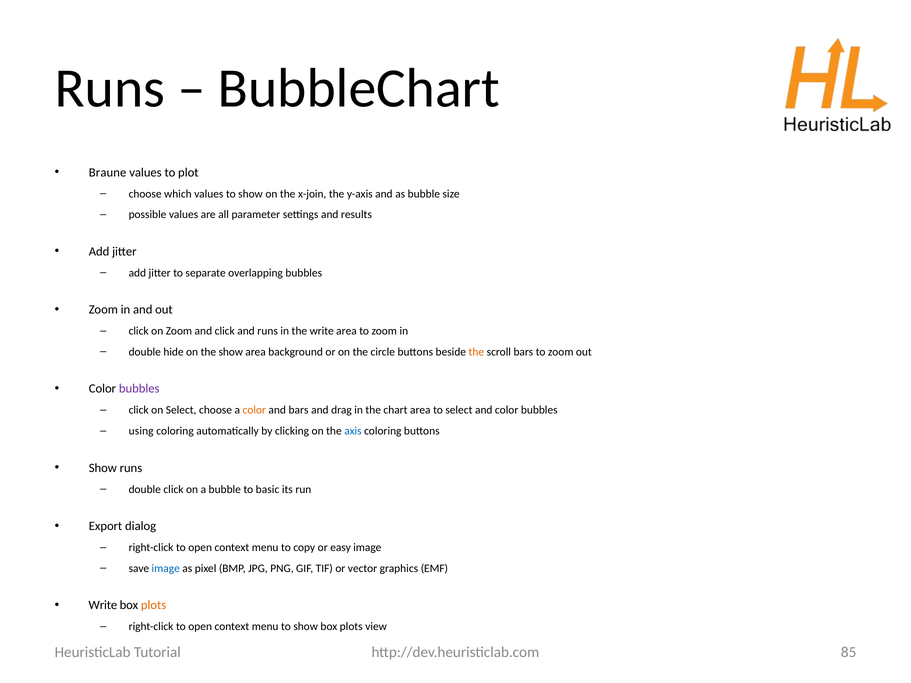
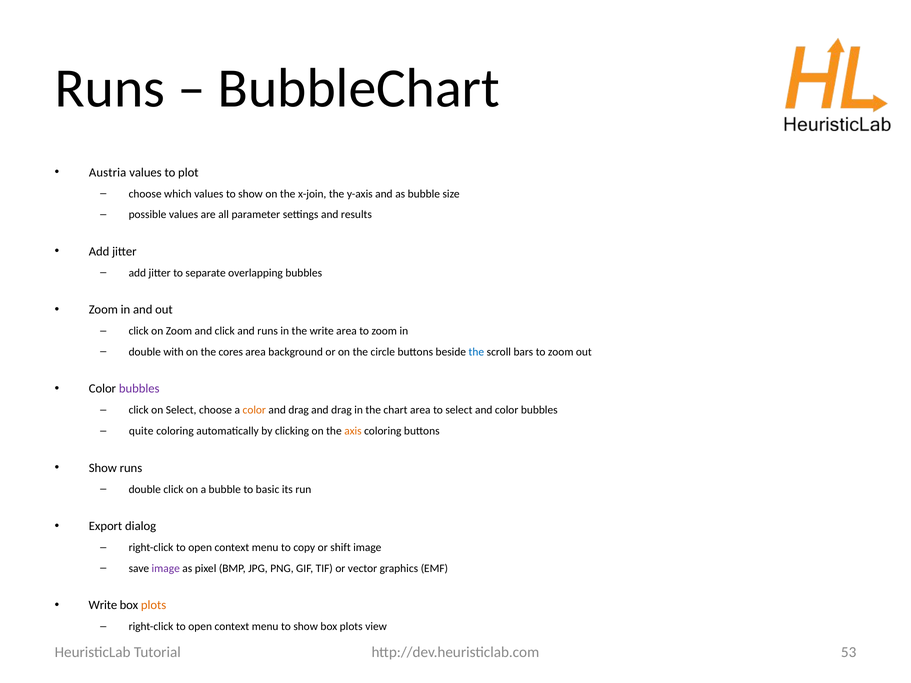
Braune: Braune -> Austria (108, 172)
hide: hide -> with (174, 352)
the show: show -> cores (231, 352)
the colour: orange -> blue (476, 352)
bars: bars -> drag (299, 410)
using: using -> quite (141, 431)
axis colour: blue -> orange (353, 431)
easy: easy -> shift (341, 548)
image colour: blue -> purple (166, 569)
85: 85 -> 53 (849, 652)
